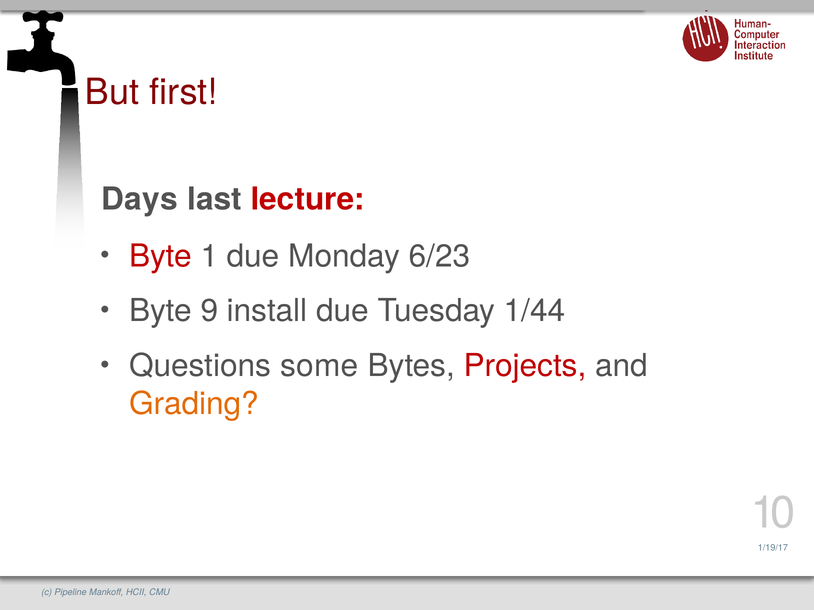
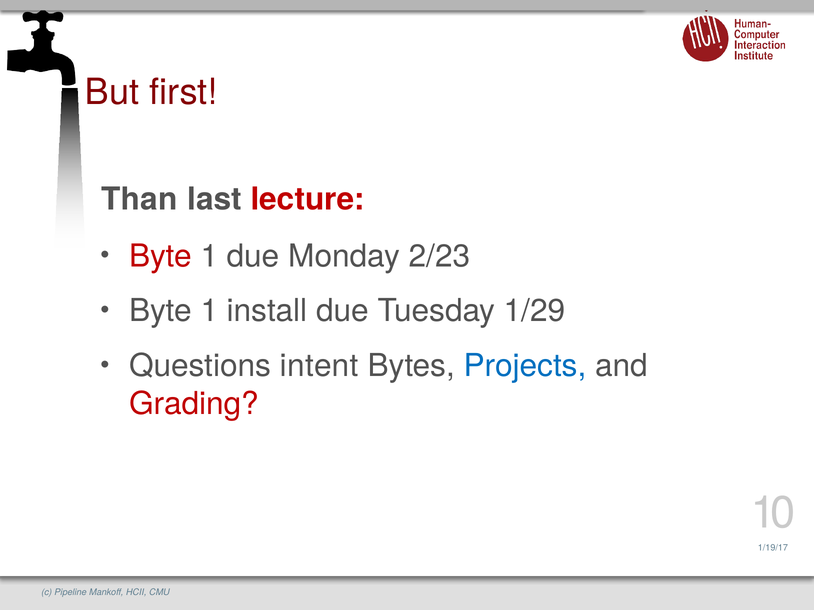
Days: Days -> Than (139, 200)
6/23: 6/23 -> 2/23 (439, 256)
9: 9 -> 1 (209, 311)
1/44: 1/44 -> 1/29 (535, 311)
some: some -> intent (319, 366)
Projects colour: red -> blue (525, 366)
Grading colour: orange -> red (194, 404)
